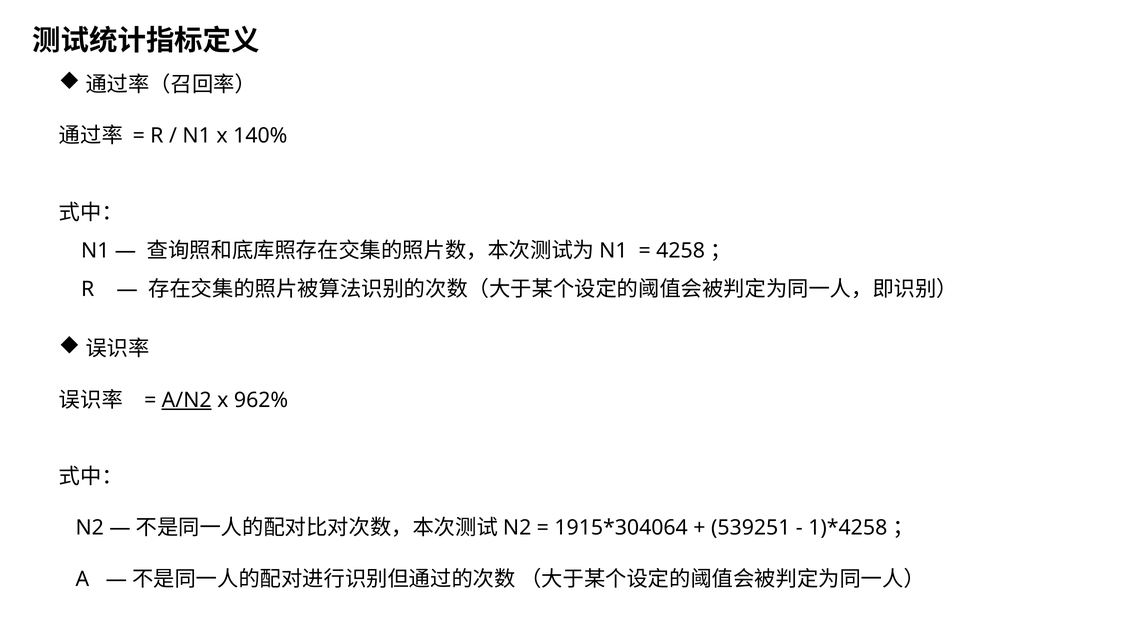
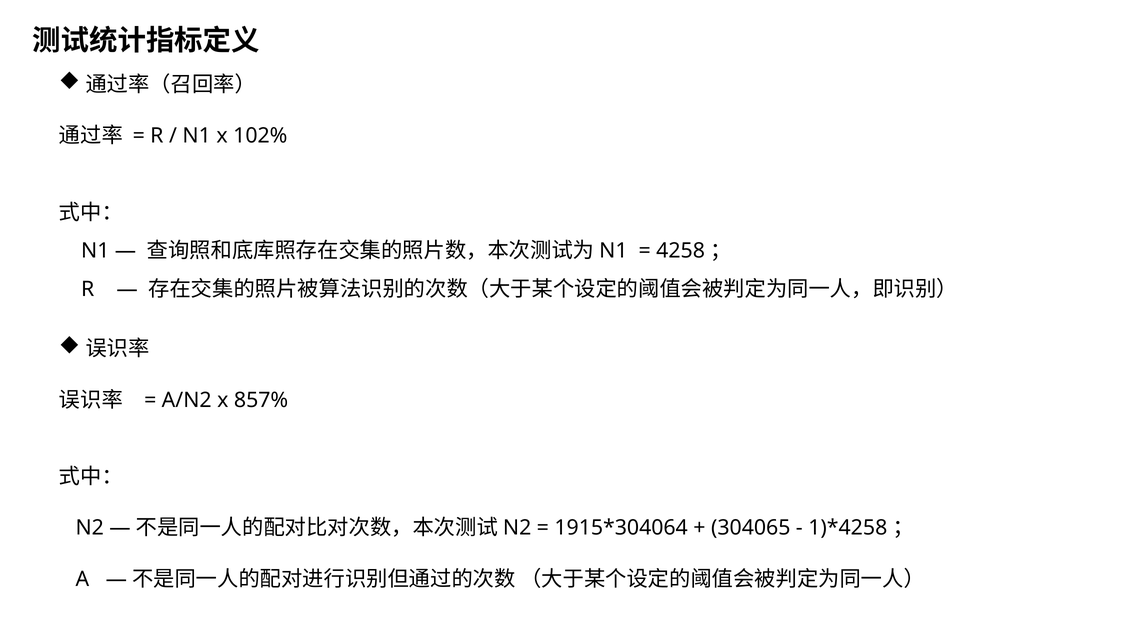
140%: 140% -> 102% (260, 136)
A/N2 underline: present -> none (187, 400)
962%: 962% -> 857% (261, 400)
539251: 539251 -> 304065 (751, 528)
